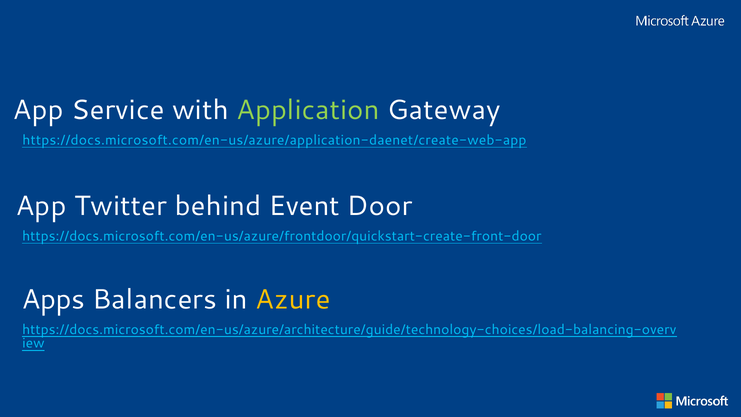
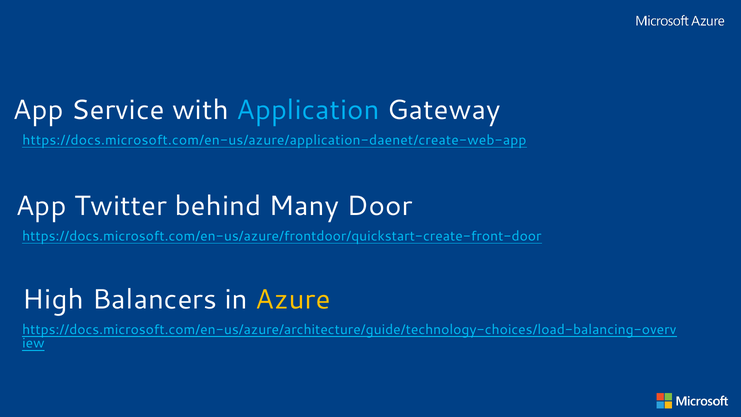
Application colour: light green -> light blue (308, 110)
Event: Event -> Many (304, 206)
Apps: Apps -> High (53, 299)
